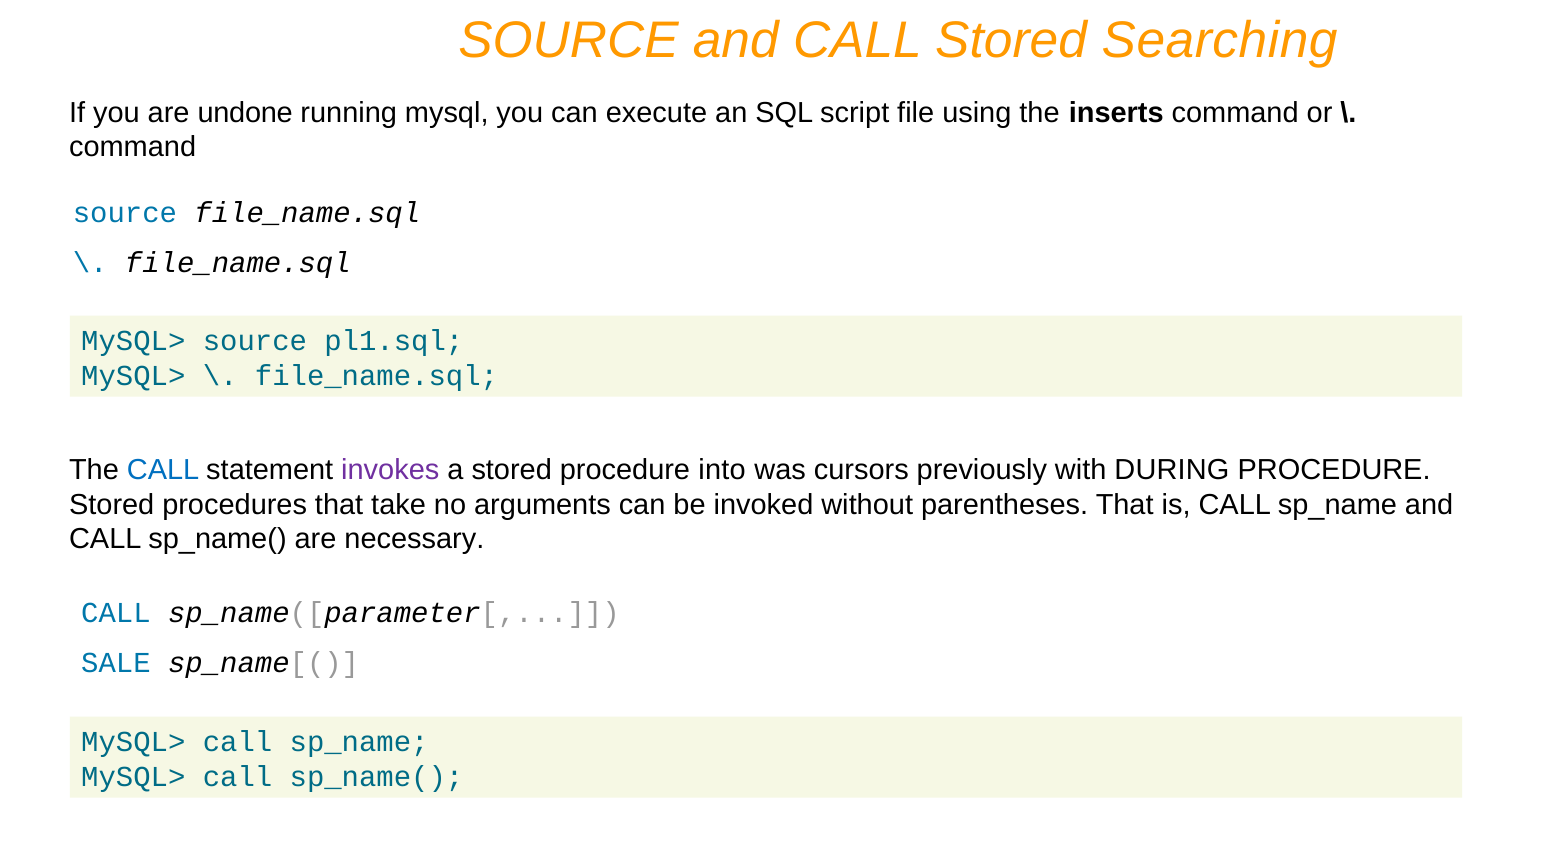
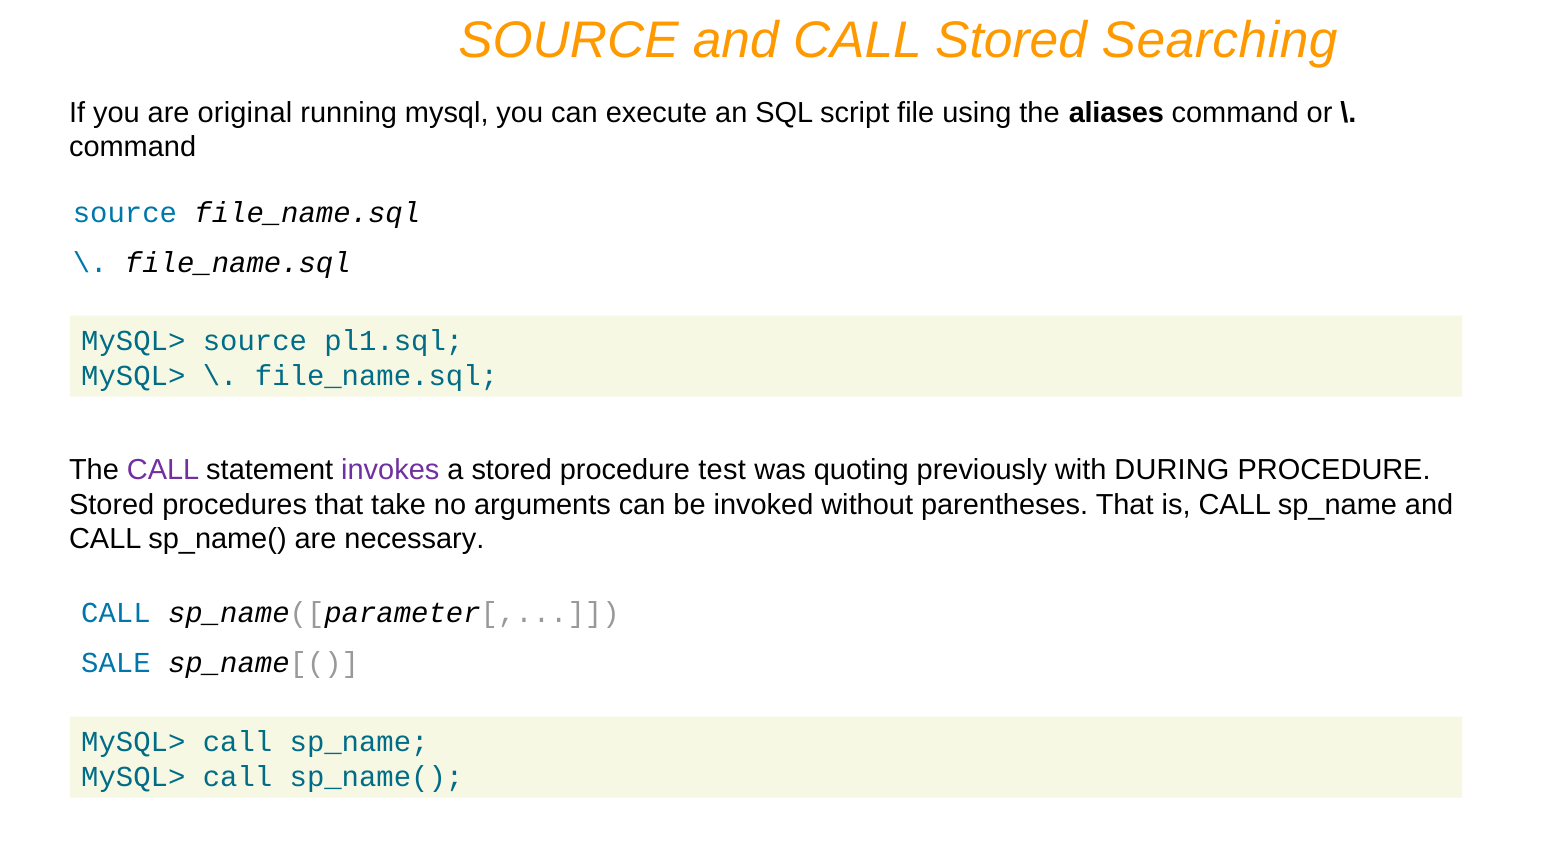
undone: undone -> original (245, 113)
inserts: inserts -> aliases (1116, 113)
CALL colour: blue -> purple (163, 470)
into: into -> test (722, 470)
cursors: cursors -> quoting (861, 470)
